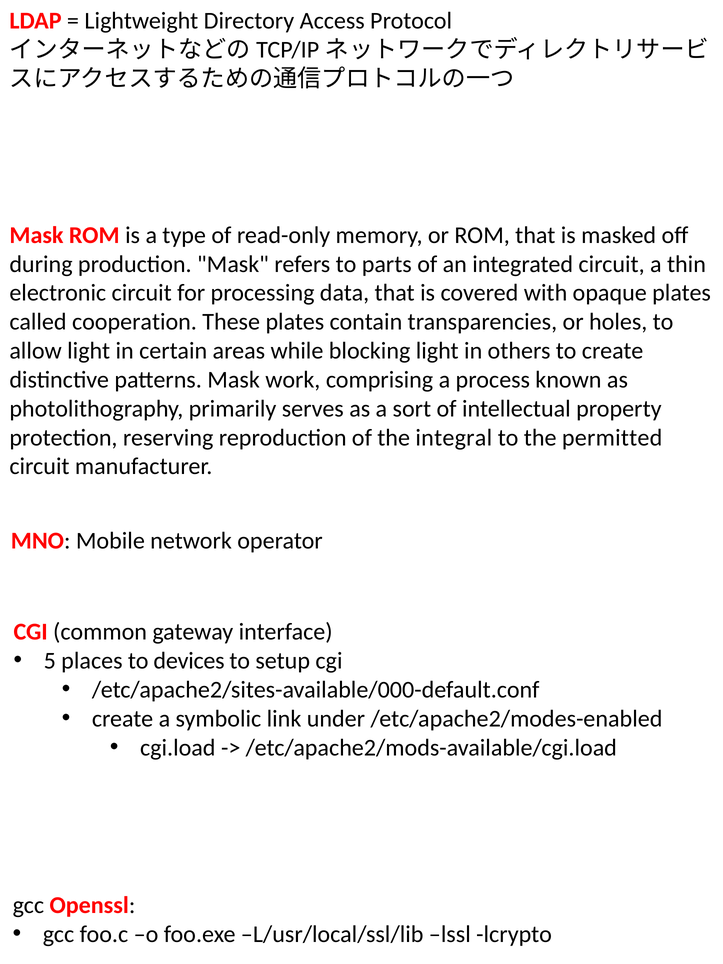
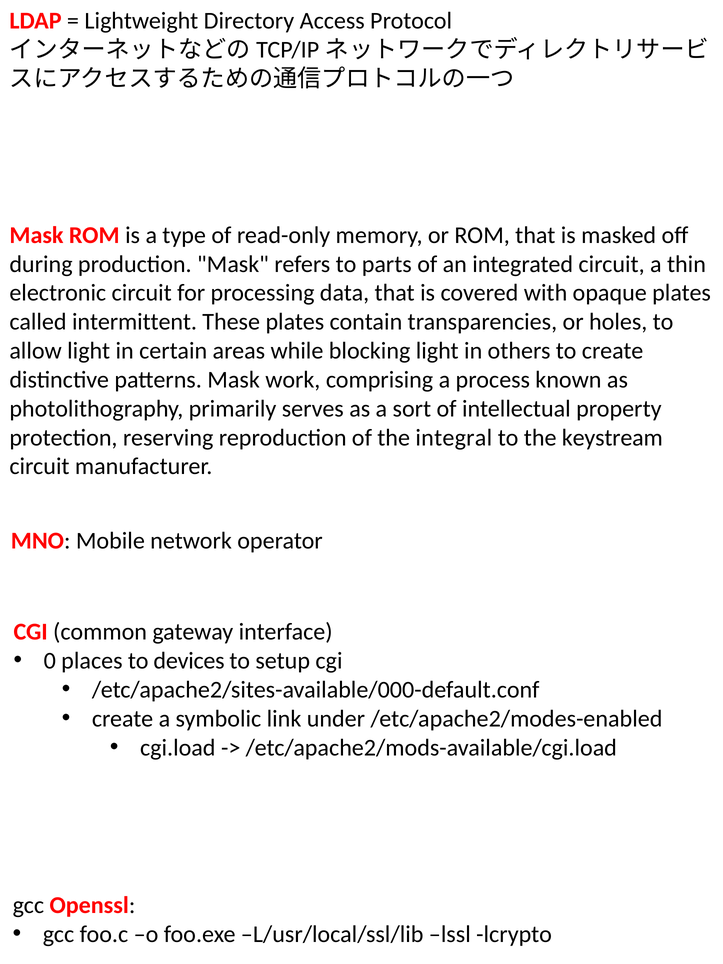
cooperation: cooperation -> intermittent (135, 322)
permitted: permitted -> keystream (612, 438)
5: 5 -> 0 (50, 661)
